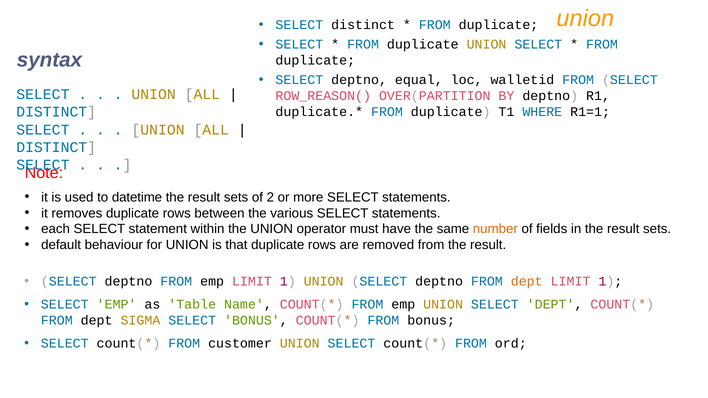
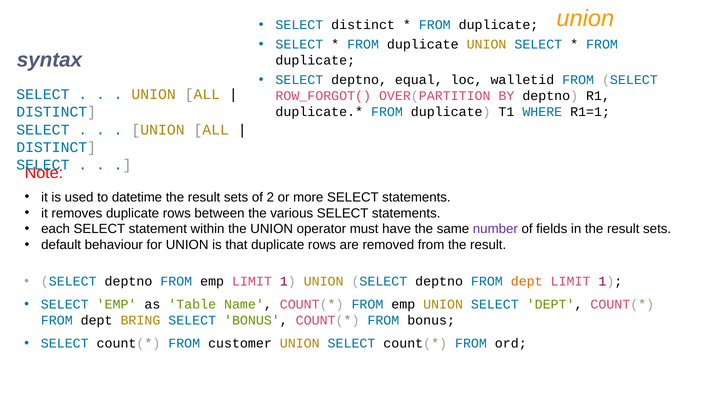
ROW_REASON(: ROW_REASON( -> ROW_FORGOT( (323, 96)
number colour: orange -> purple (495, 229)
SIGMA: SIGMA -> BRING (140, 321)
